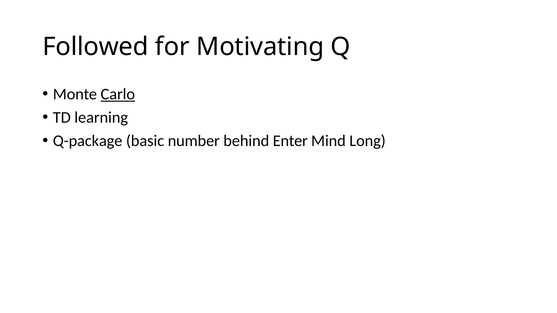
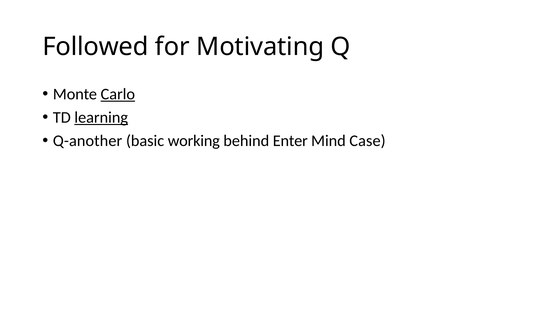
learning underline: none -> present (101, 118)
Q-package: Q-package -> Q-another (88, 141)
number: number -> working (194, 141)
Long: Long -> Case (368, 141)
